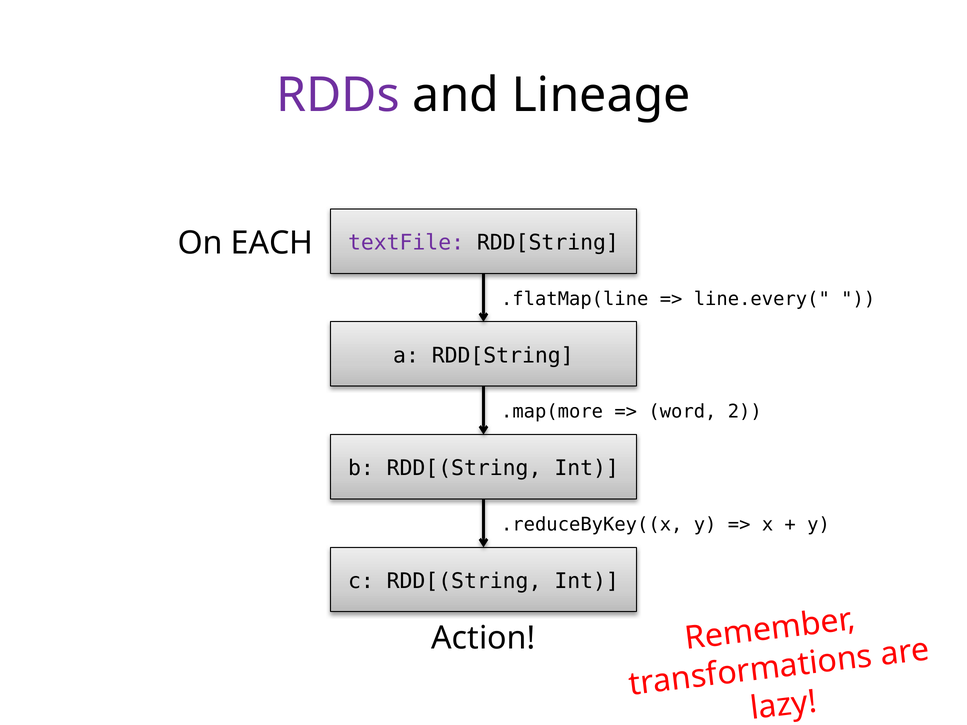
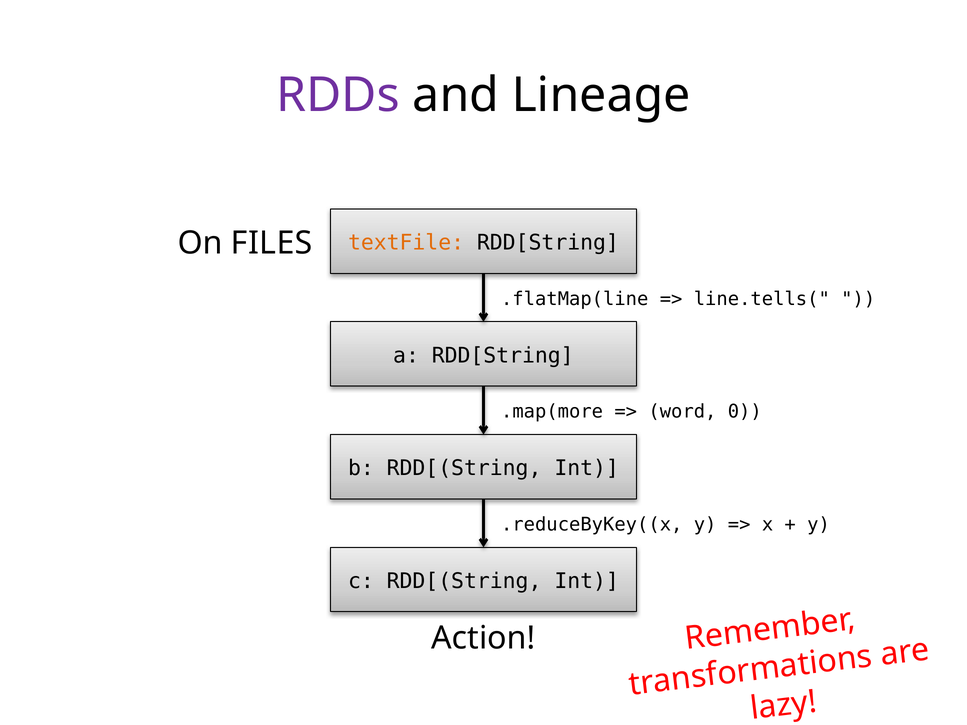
textFile colour: purple -> orange (406, 243)
EACH: EACH -> FILES (272, 243)
line.every(: line.every( -> line.tells( (762, 299)
2: 2 -> 0 (745, 412)
